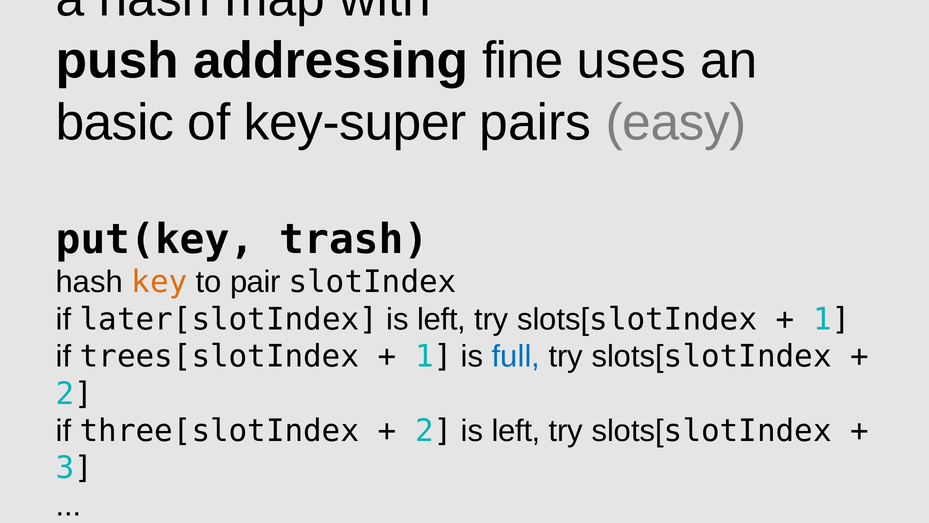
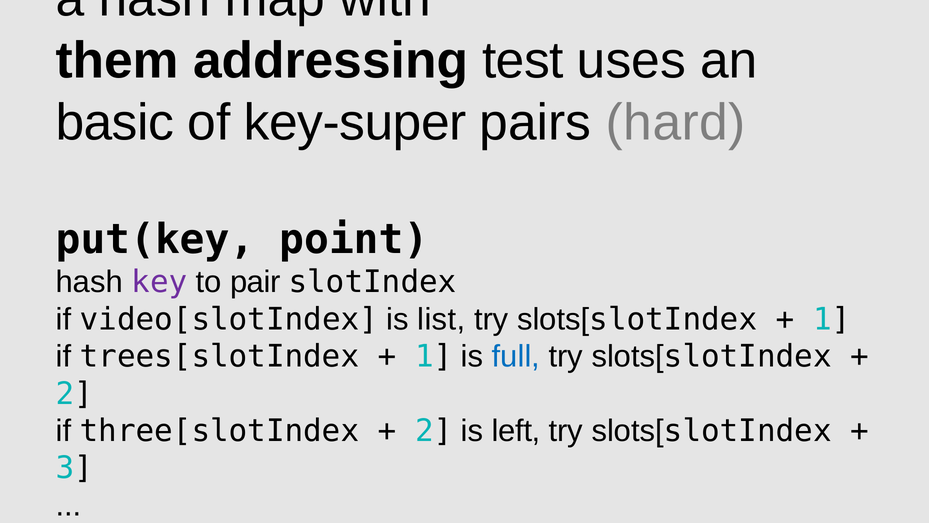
push: push -> them (117, 60)
fine: fine -> test (523, 60)
easy: easy -> hard (676, 122)
trash: trash -> point (354, 239)
key colour: orange -> purple (159, 282)
later[slotIndex: later[slotIndex -> video[slotIndex (229, 319)
left: left -> list (441, 319)
